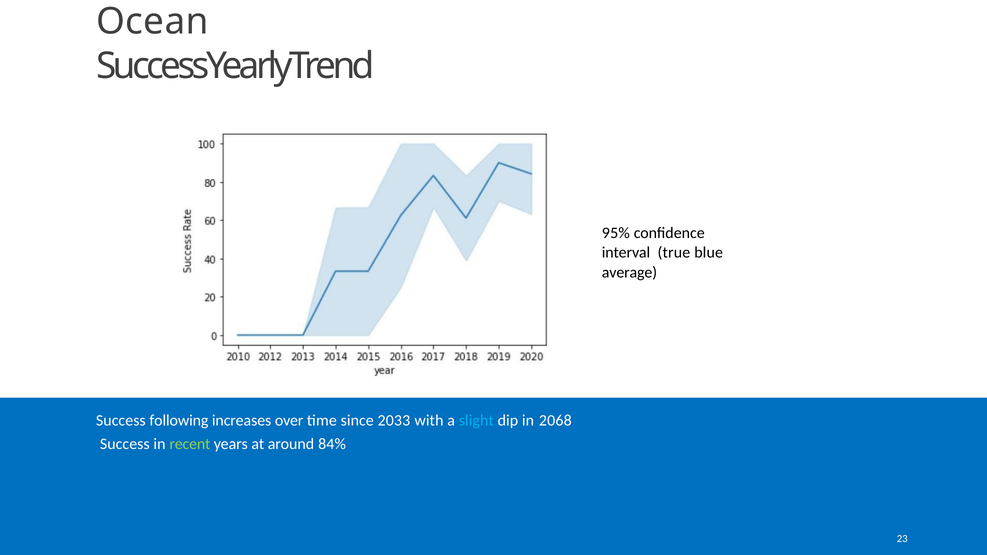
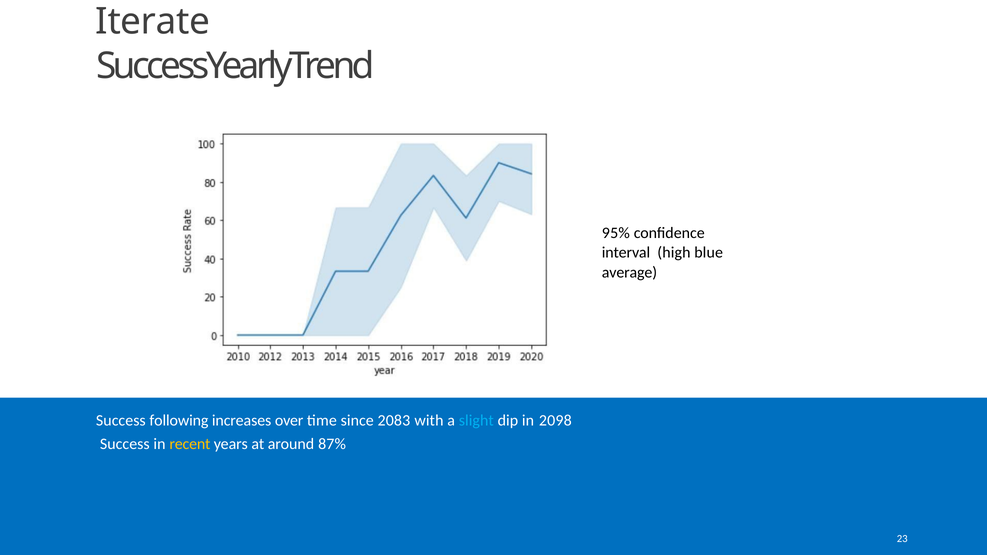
Ocean: Ocean -> Iterate (153, 22)
true: true -> high (674, 253)
2033: 2033 -> 2083 (394, 420)
2068: 2068 -> 2098 (555, 420)
recent colour: light green -> yellow (190, 444)
84%: 84% -> 87% (332, 444)
